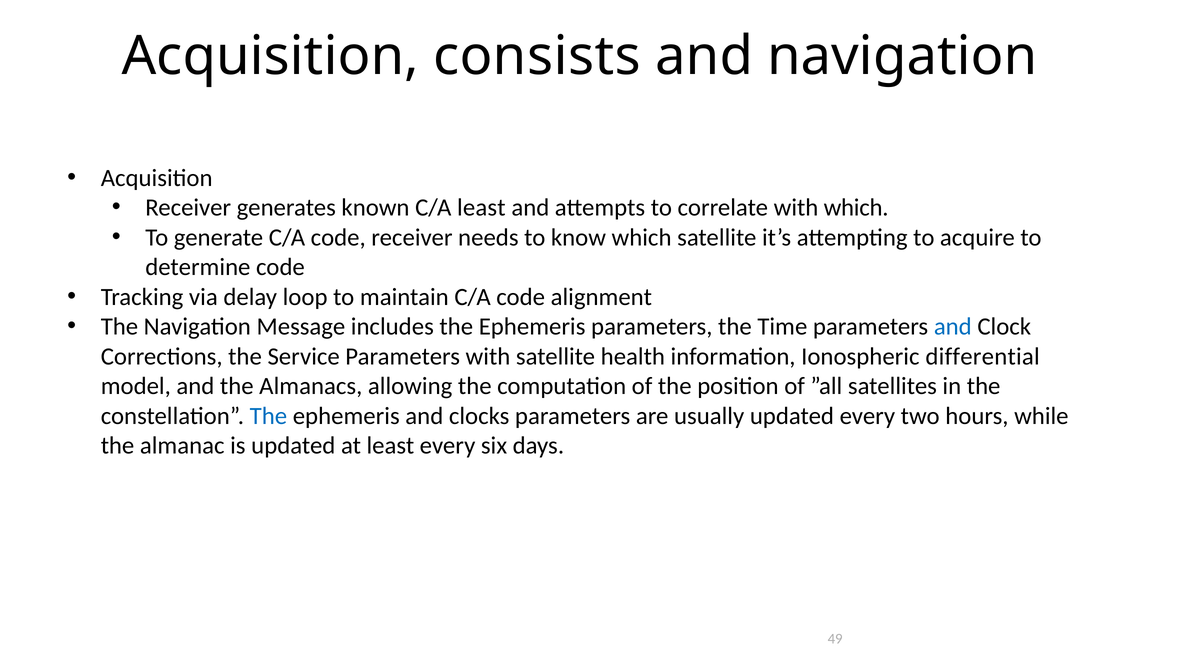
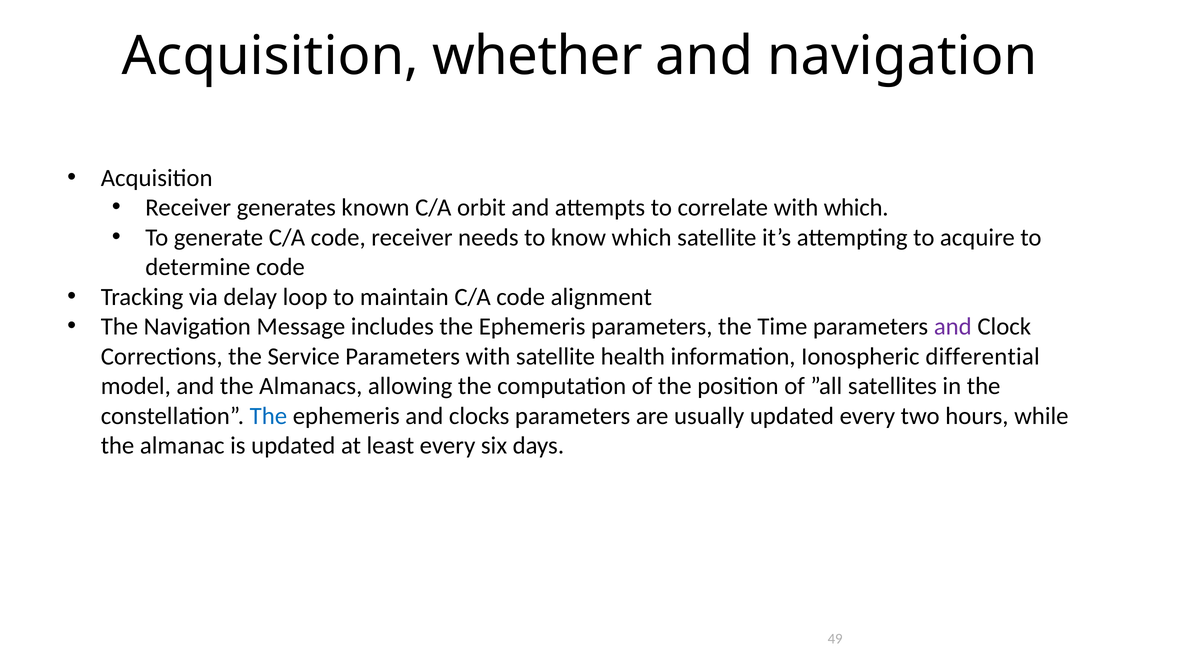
consists: consists -> whether (537, 56)
C/A least: least -> orbit (481, 208)
and colour: blue -> purple (953, 327)
